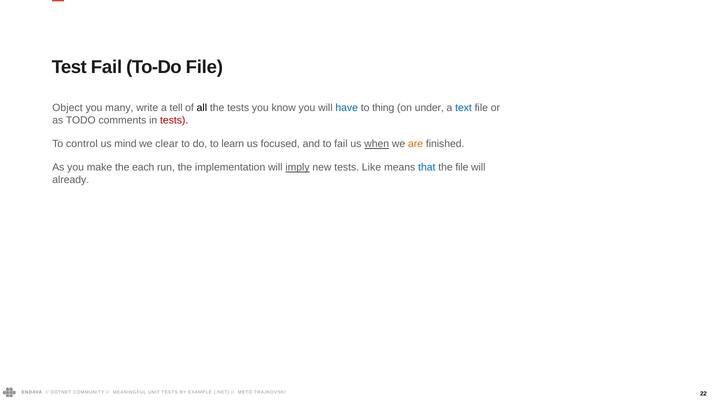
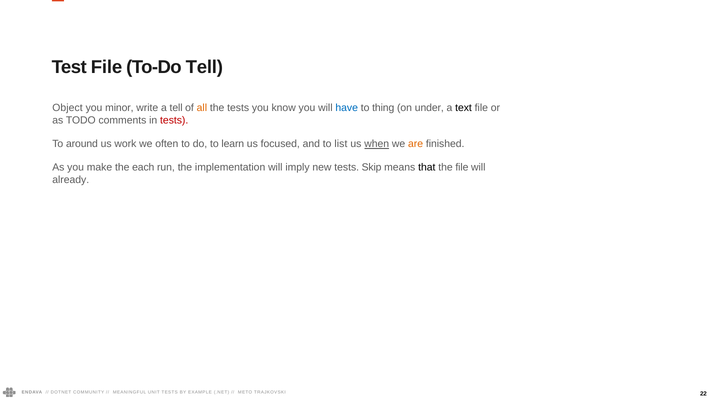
Test Fail: Fail -> File (107, 67)
To-Do File: File -> Tell (204, 67)
many: many -> minor (119, 108)
all colour: black -> orange (202, 108)
text colour: blue -> black (464, 108)
control: control -> around (82, 144)
mind: mind -> work (125, 144)
clear: clear -> often (167, 144)
to fail: fail -> list (341, 144)
imply underline: present -> none (297, 168)
Like: Like -> Skip (372, 168)
that colour: blue -> black (427, 168)
